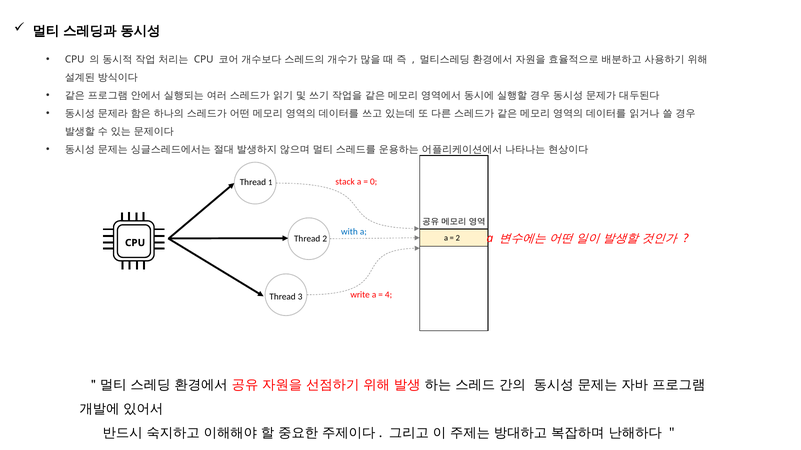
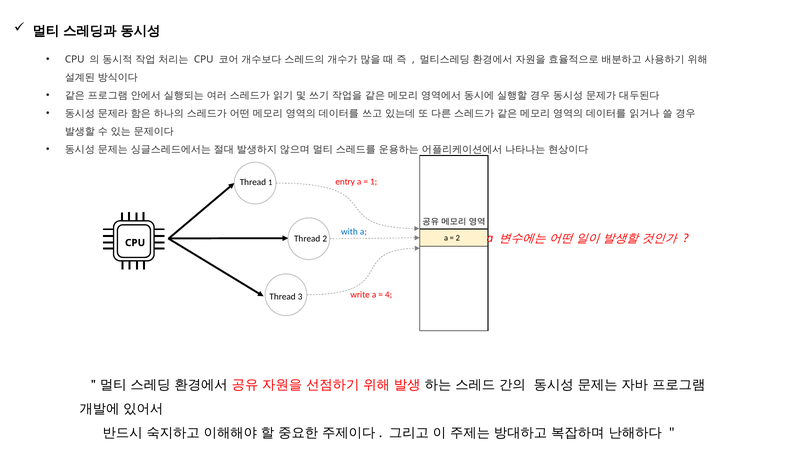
stack: stack -> entry (345, 182)
0: 0 -> 1 (374, 182)
